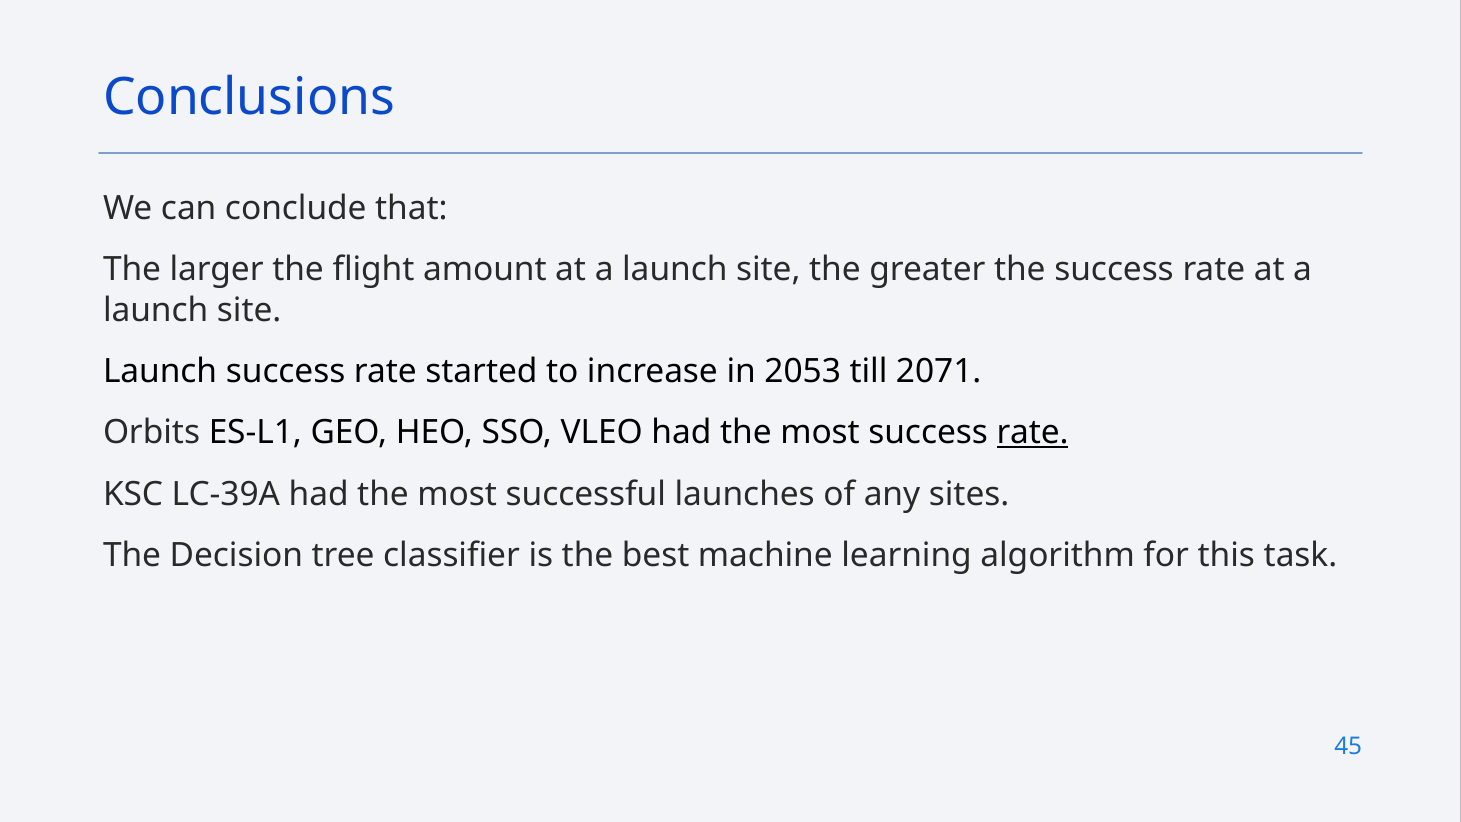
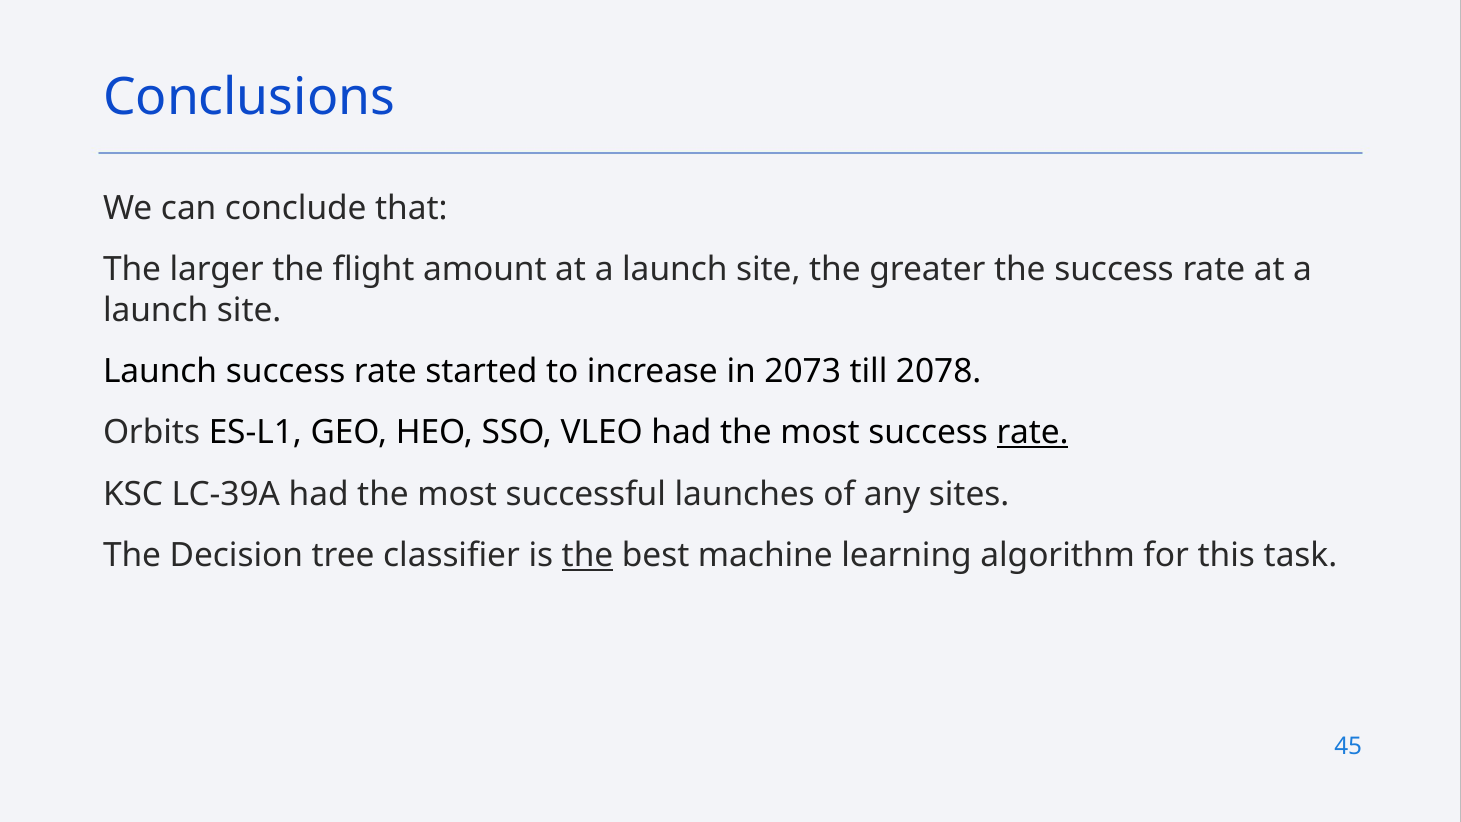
2053: 2053 -> 2073 (803, 371)
2071: 2071 -> 2078 (939, 371)
the underline: none -> present (588, 556)
